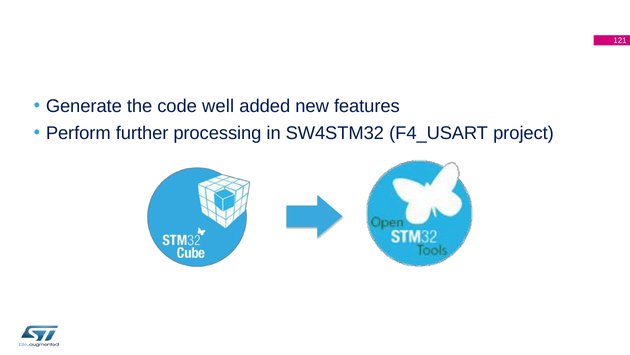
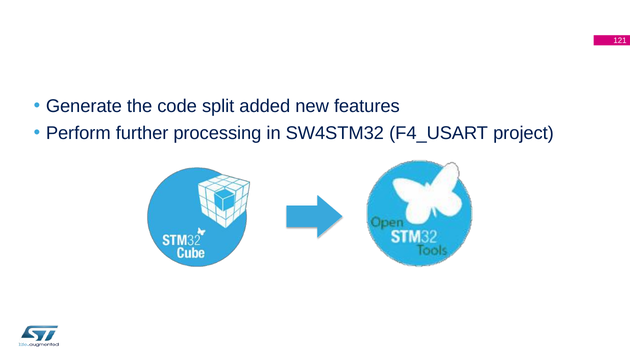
well: well -> split (218, 106)
